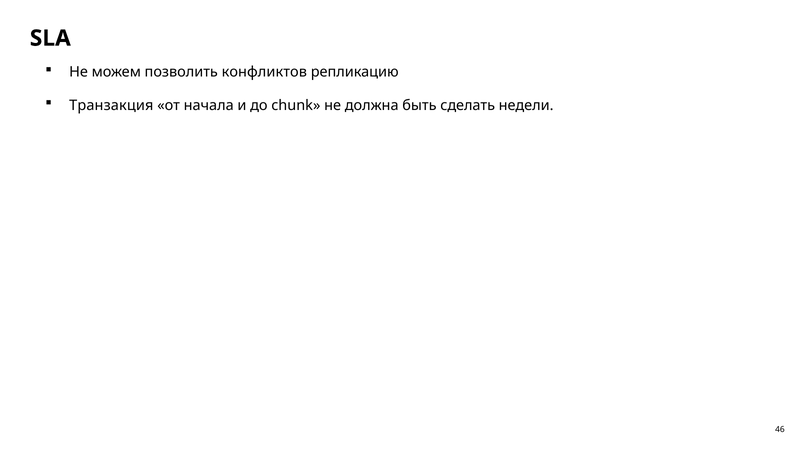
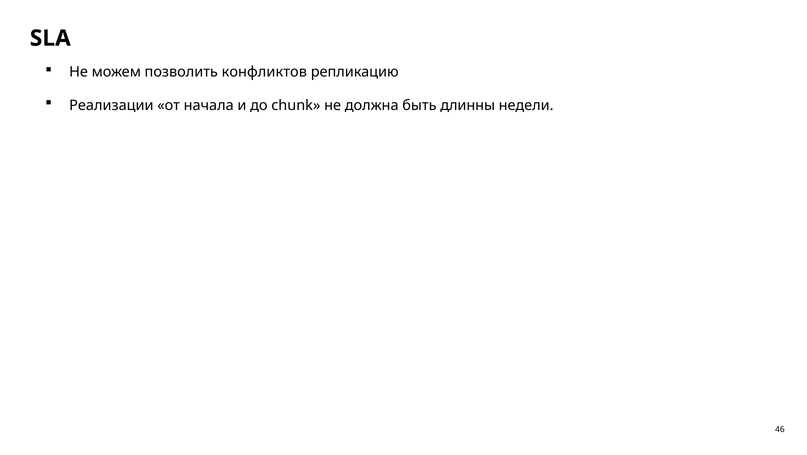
Транзакция: Транзакция -> Реализации (111, 105)
сделать: сделать -> длинны (468, 105)
